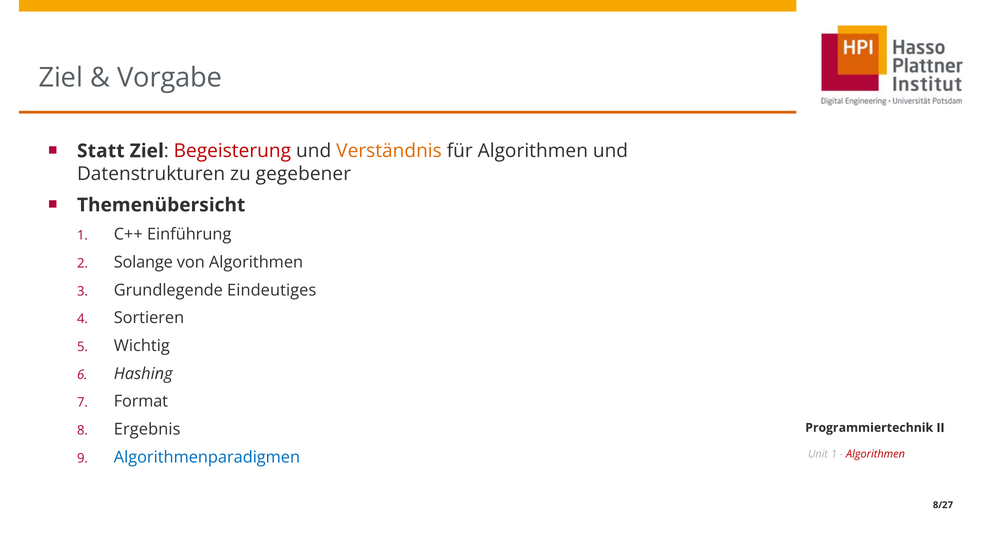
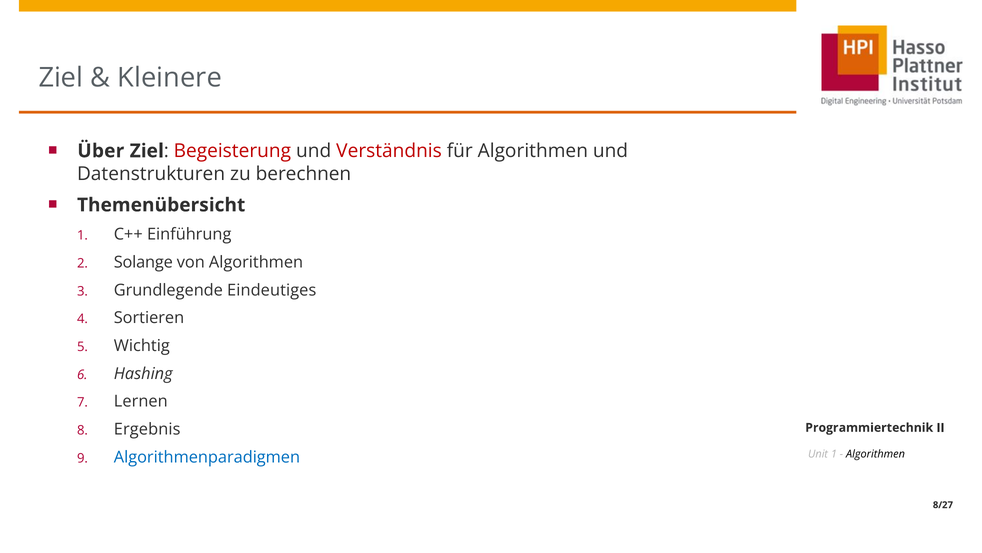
Vorgabe: Vorgabe -> Kleinere (170, 77)
Statt: Statt -> Über (101, 151)
Verständnis colour: orange -> red (389, 151)
gegebener: gegebener -> berechnen (303, 174)
Format: Format -> Lernen (141, 401)
Algorithmen colour: red -> black (875, 454)
